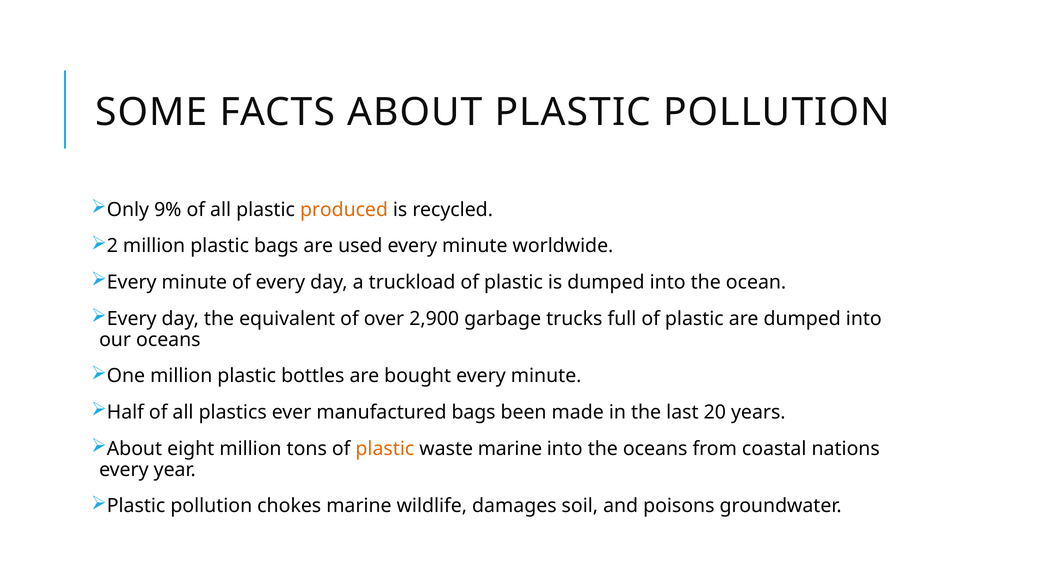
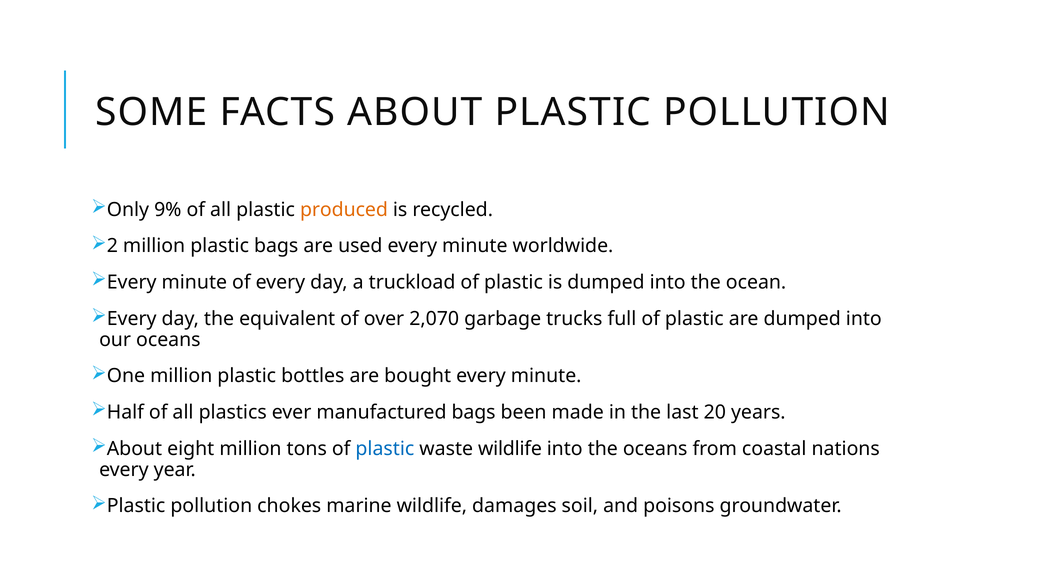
2,900: 2,900 -> 2,070 (434, 318)
plastic colour: orange -> blue (385, 448)
waste marine: marine -> wildlife (510, 448)
